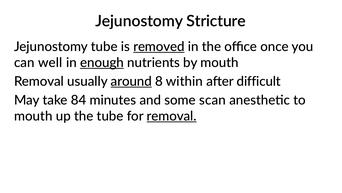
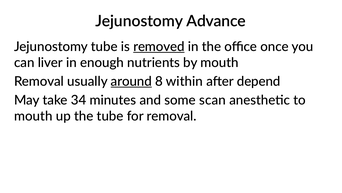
Stricture: Stricture -> Advance (216, 21)
well: well -> liver (50, 63)
enough underline: present -> none (102, 63)
difficult: difficult -> depend (259, 81)
84: 84 -> 34 (79, 100)
removal underline: present -> none (172, 116)
